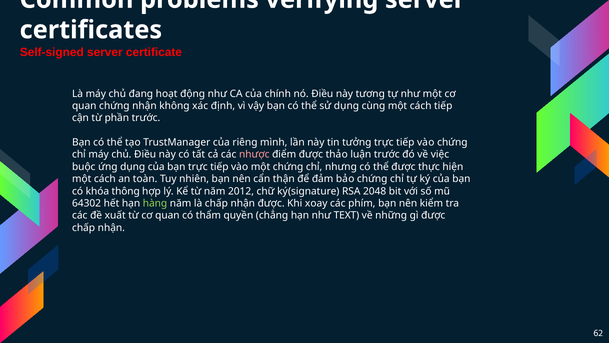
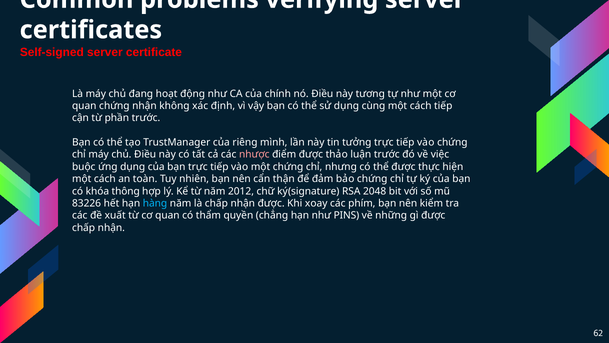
64302: 64302 -> 83226 (87, 203)
hàng colour: light green -> light blue (155, 203)
TEXT: TEXT -> PINS (346, 215)
